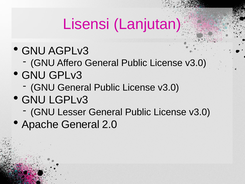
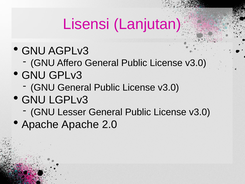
Apache General: General -> Apache (80, 124)
